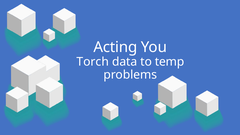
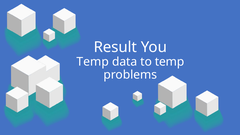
Acting: Acting -> Result (115, 47)
Torch: Torch -> Temp (93, 62)
